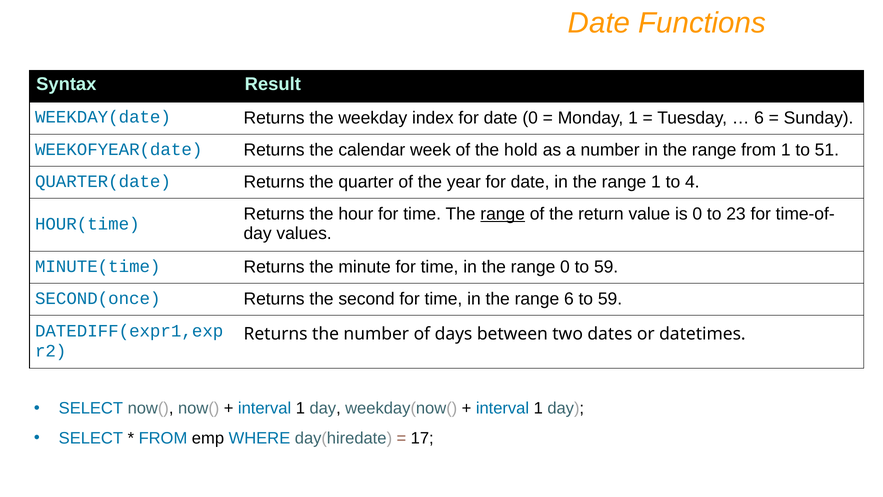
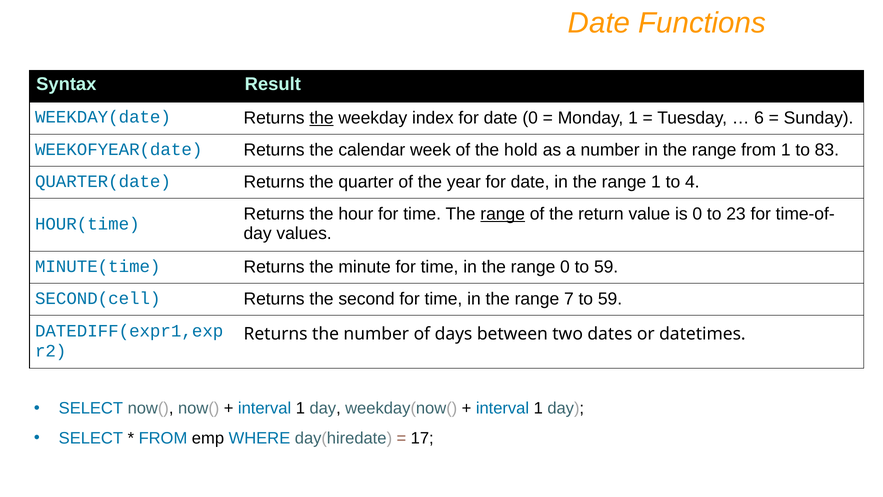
the underline: none -> present (321, 118)
51: 51 -> 83 (827, 150)
SECOND(once: SECOND(once -> SECOND(cell (98, 298)
range 6: 6 -> 7 (569, 299)
